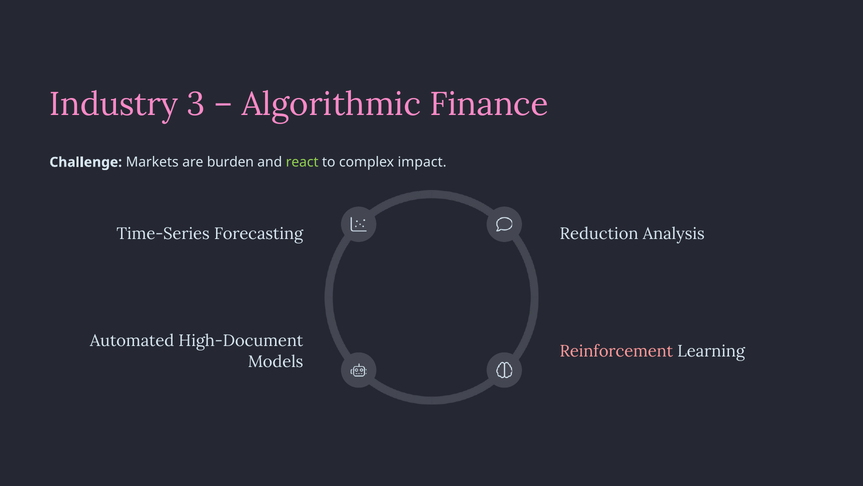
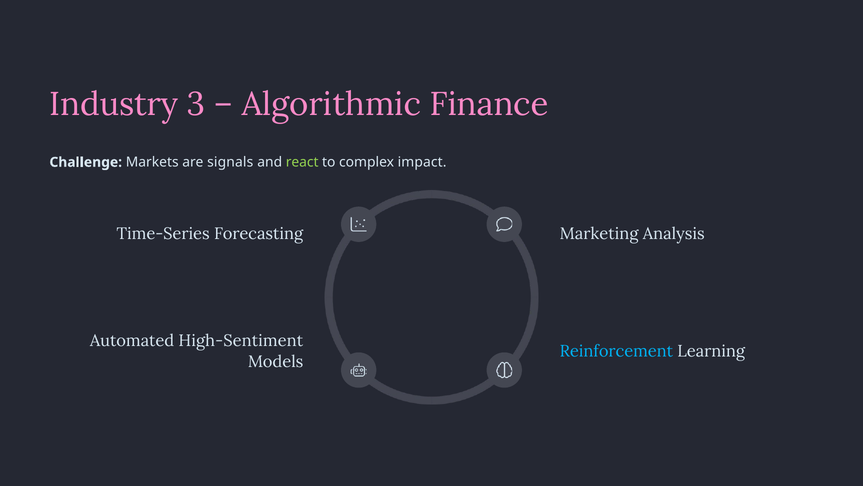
burden: burden -> signals (230, 162)
Reduction: Reduction -> Marketing (599, 233)
High-Document: High-Document -> High-Sentiment (241, 341)
Reinforcement colour: pink -> light blue (616, 351)
